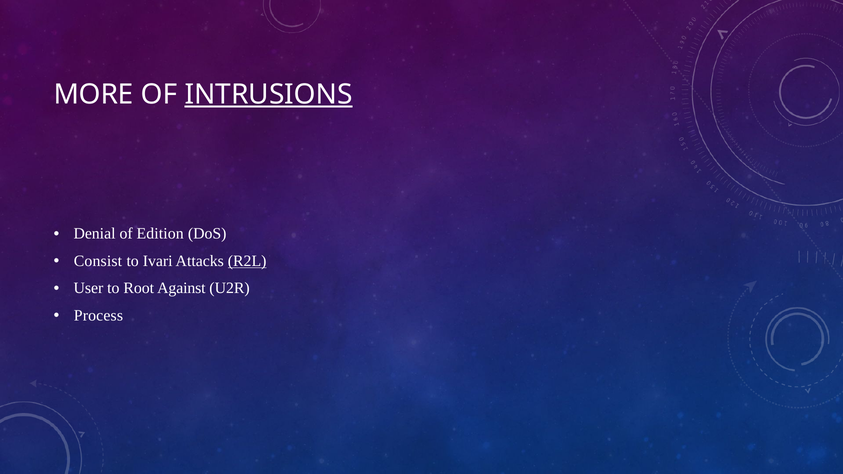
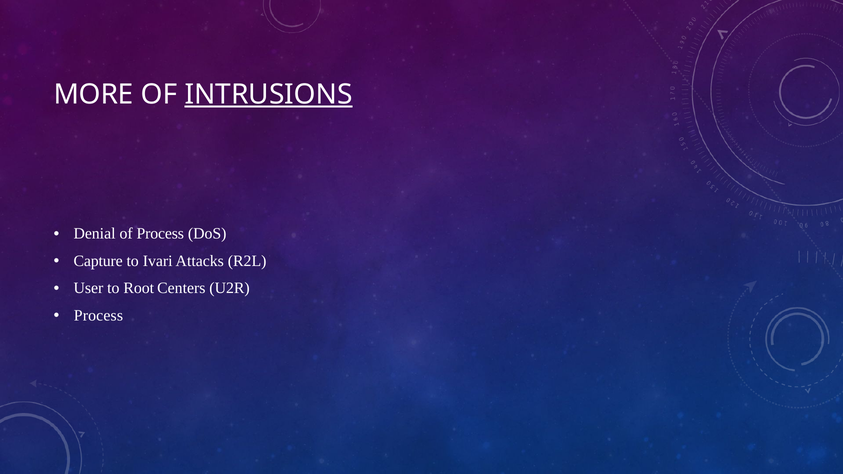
of Edition: Edition -> Process (160, 234)
Consist: Consist -> Capture (98, 261)
R2L underline: present -> none (247, 261)
Against: Against -> Centers (181, 288)
